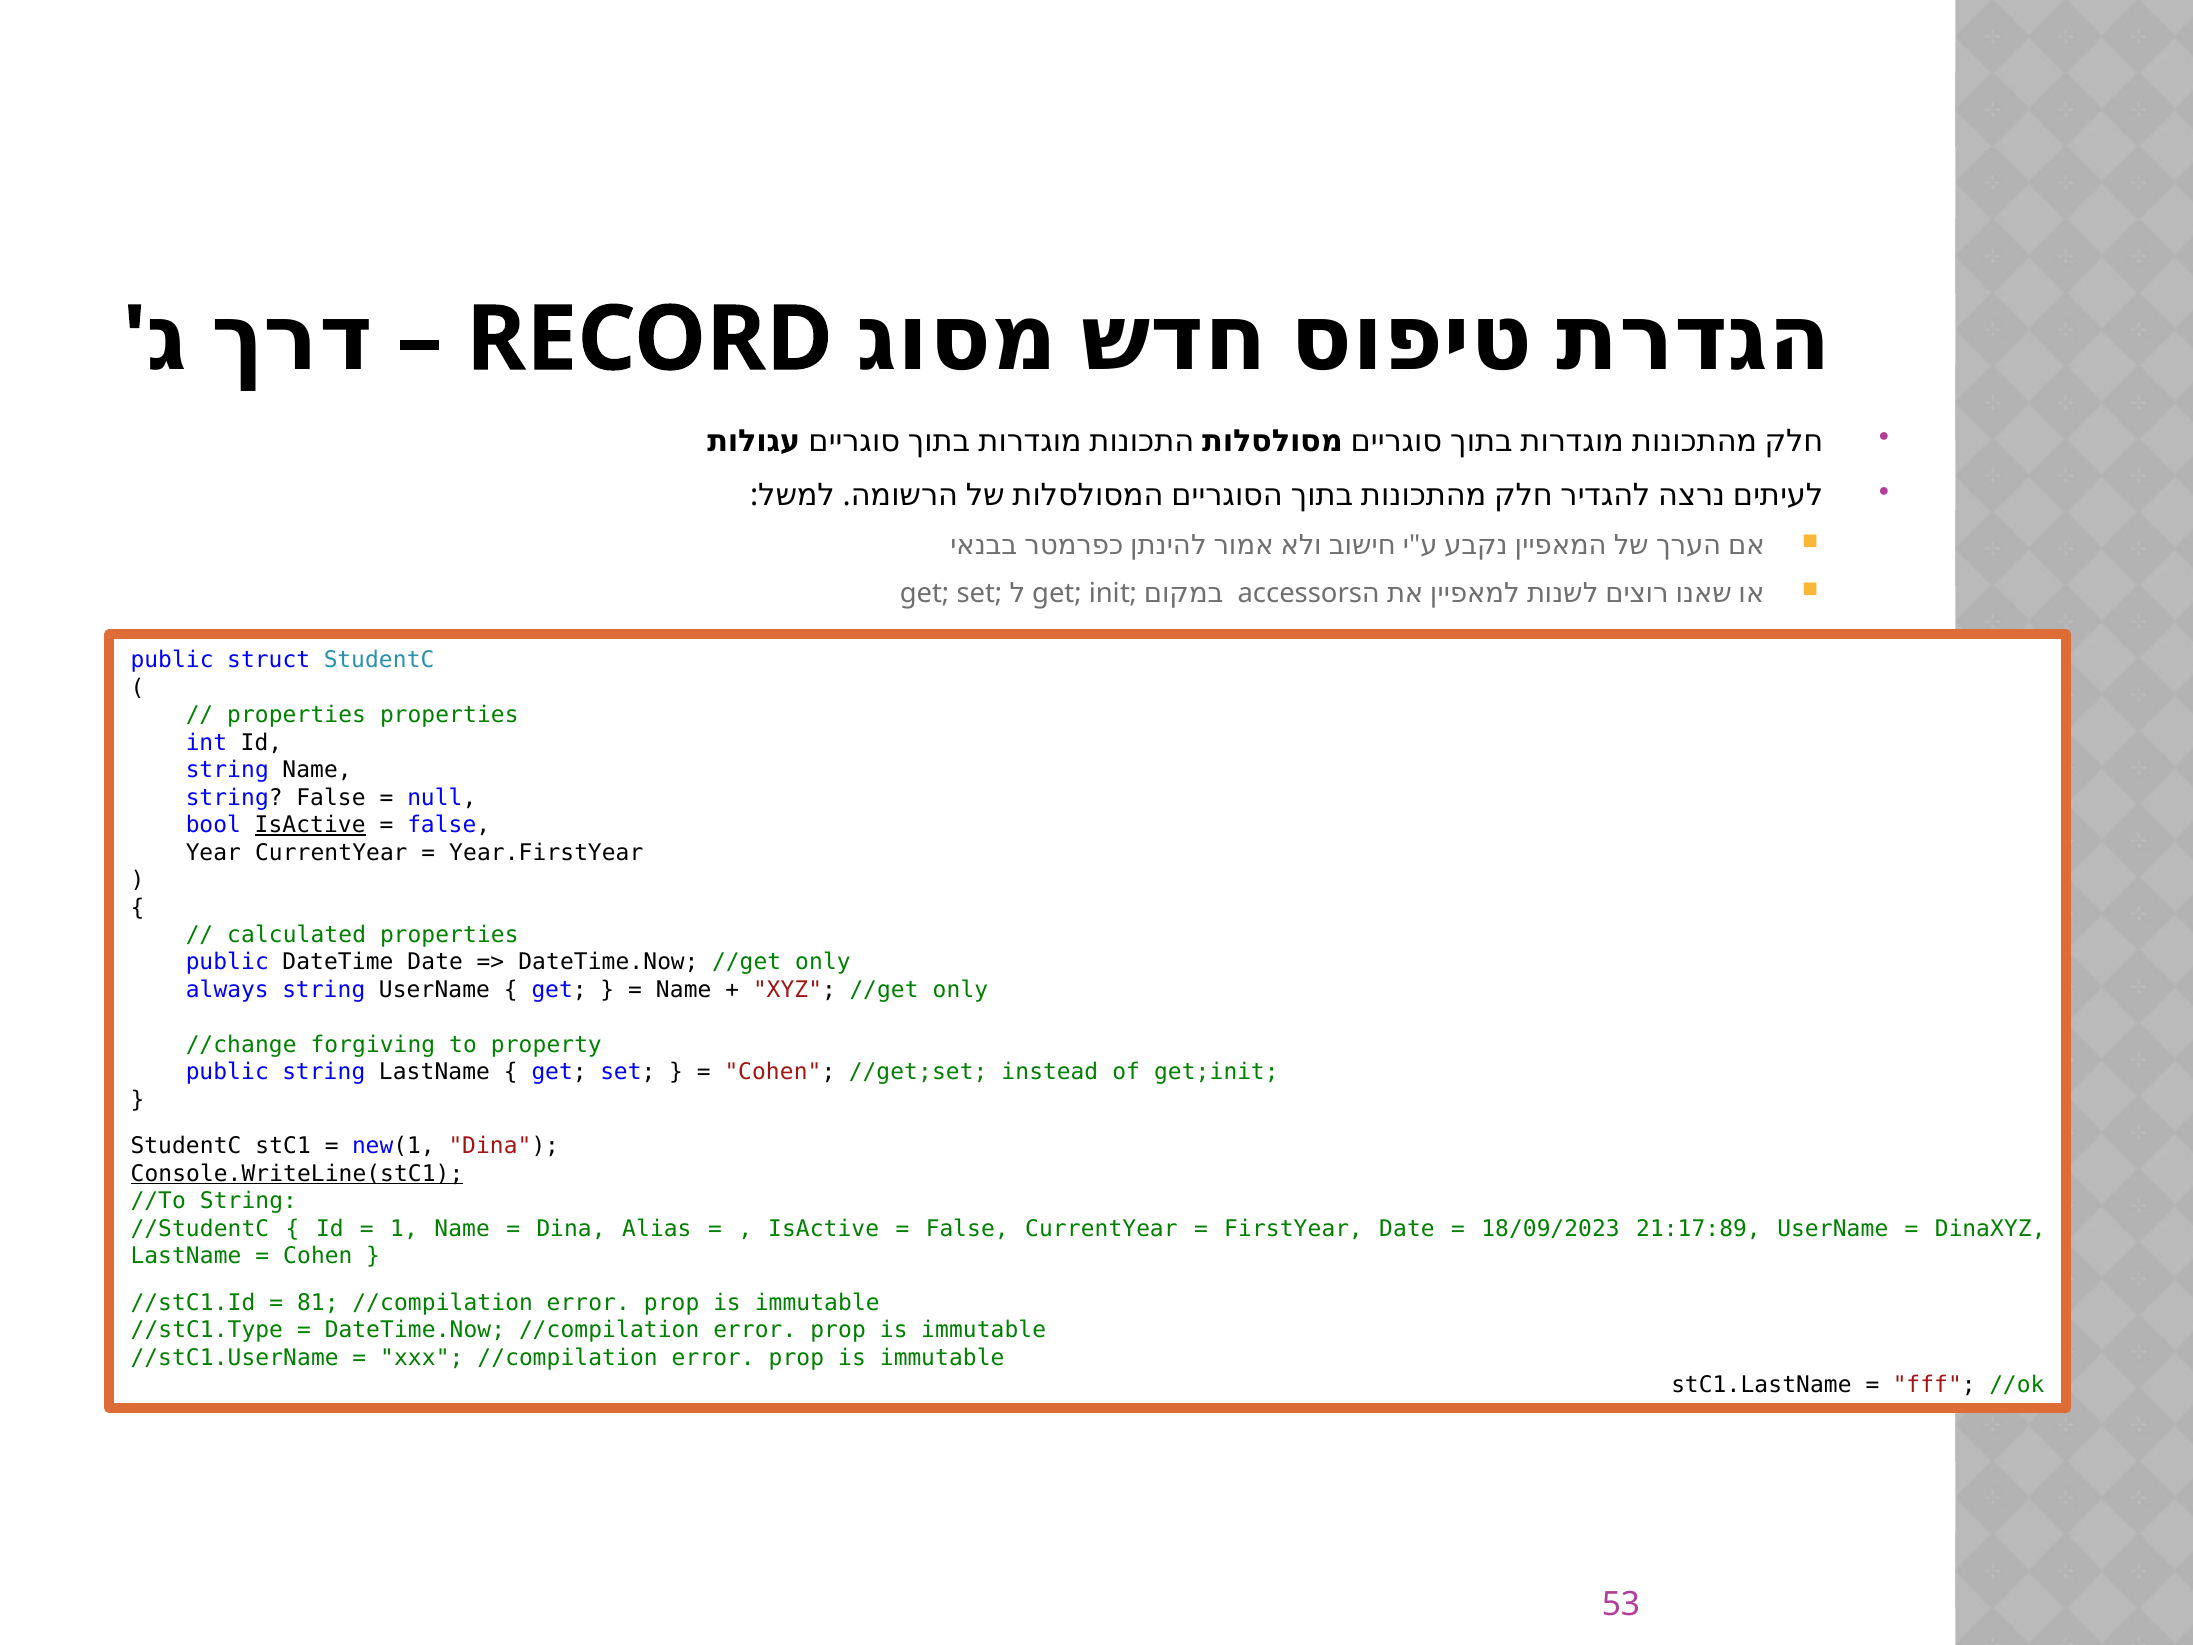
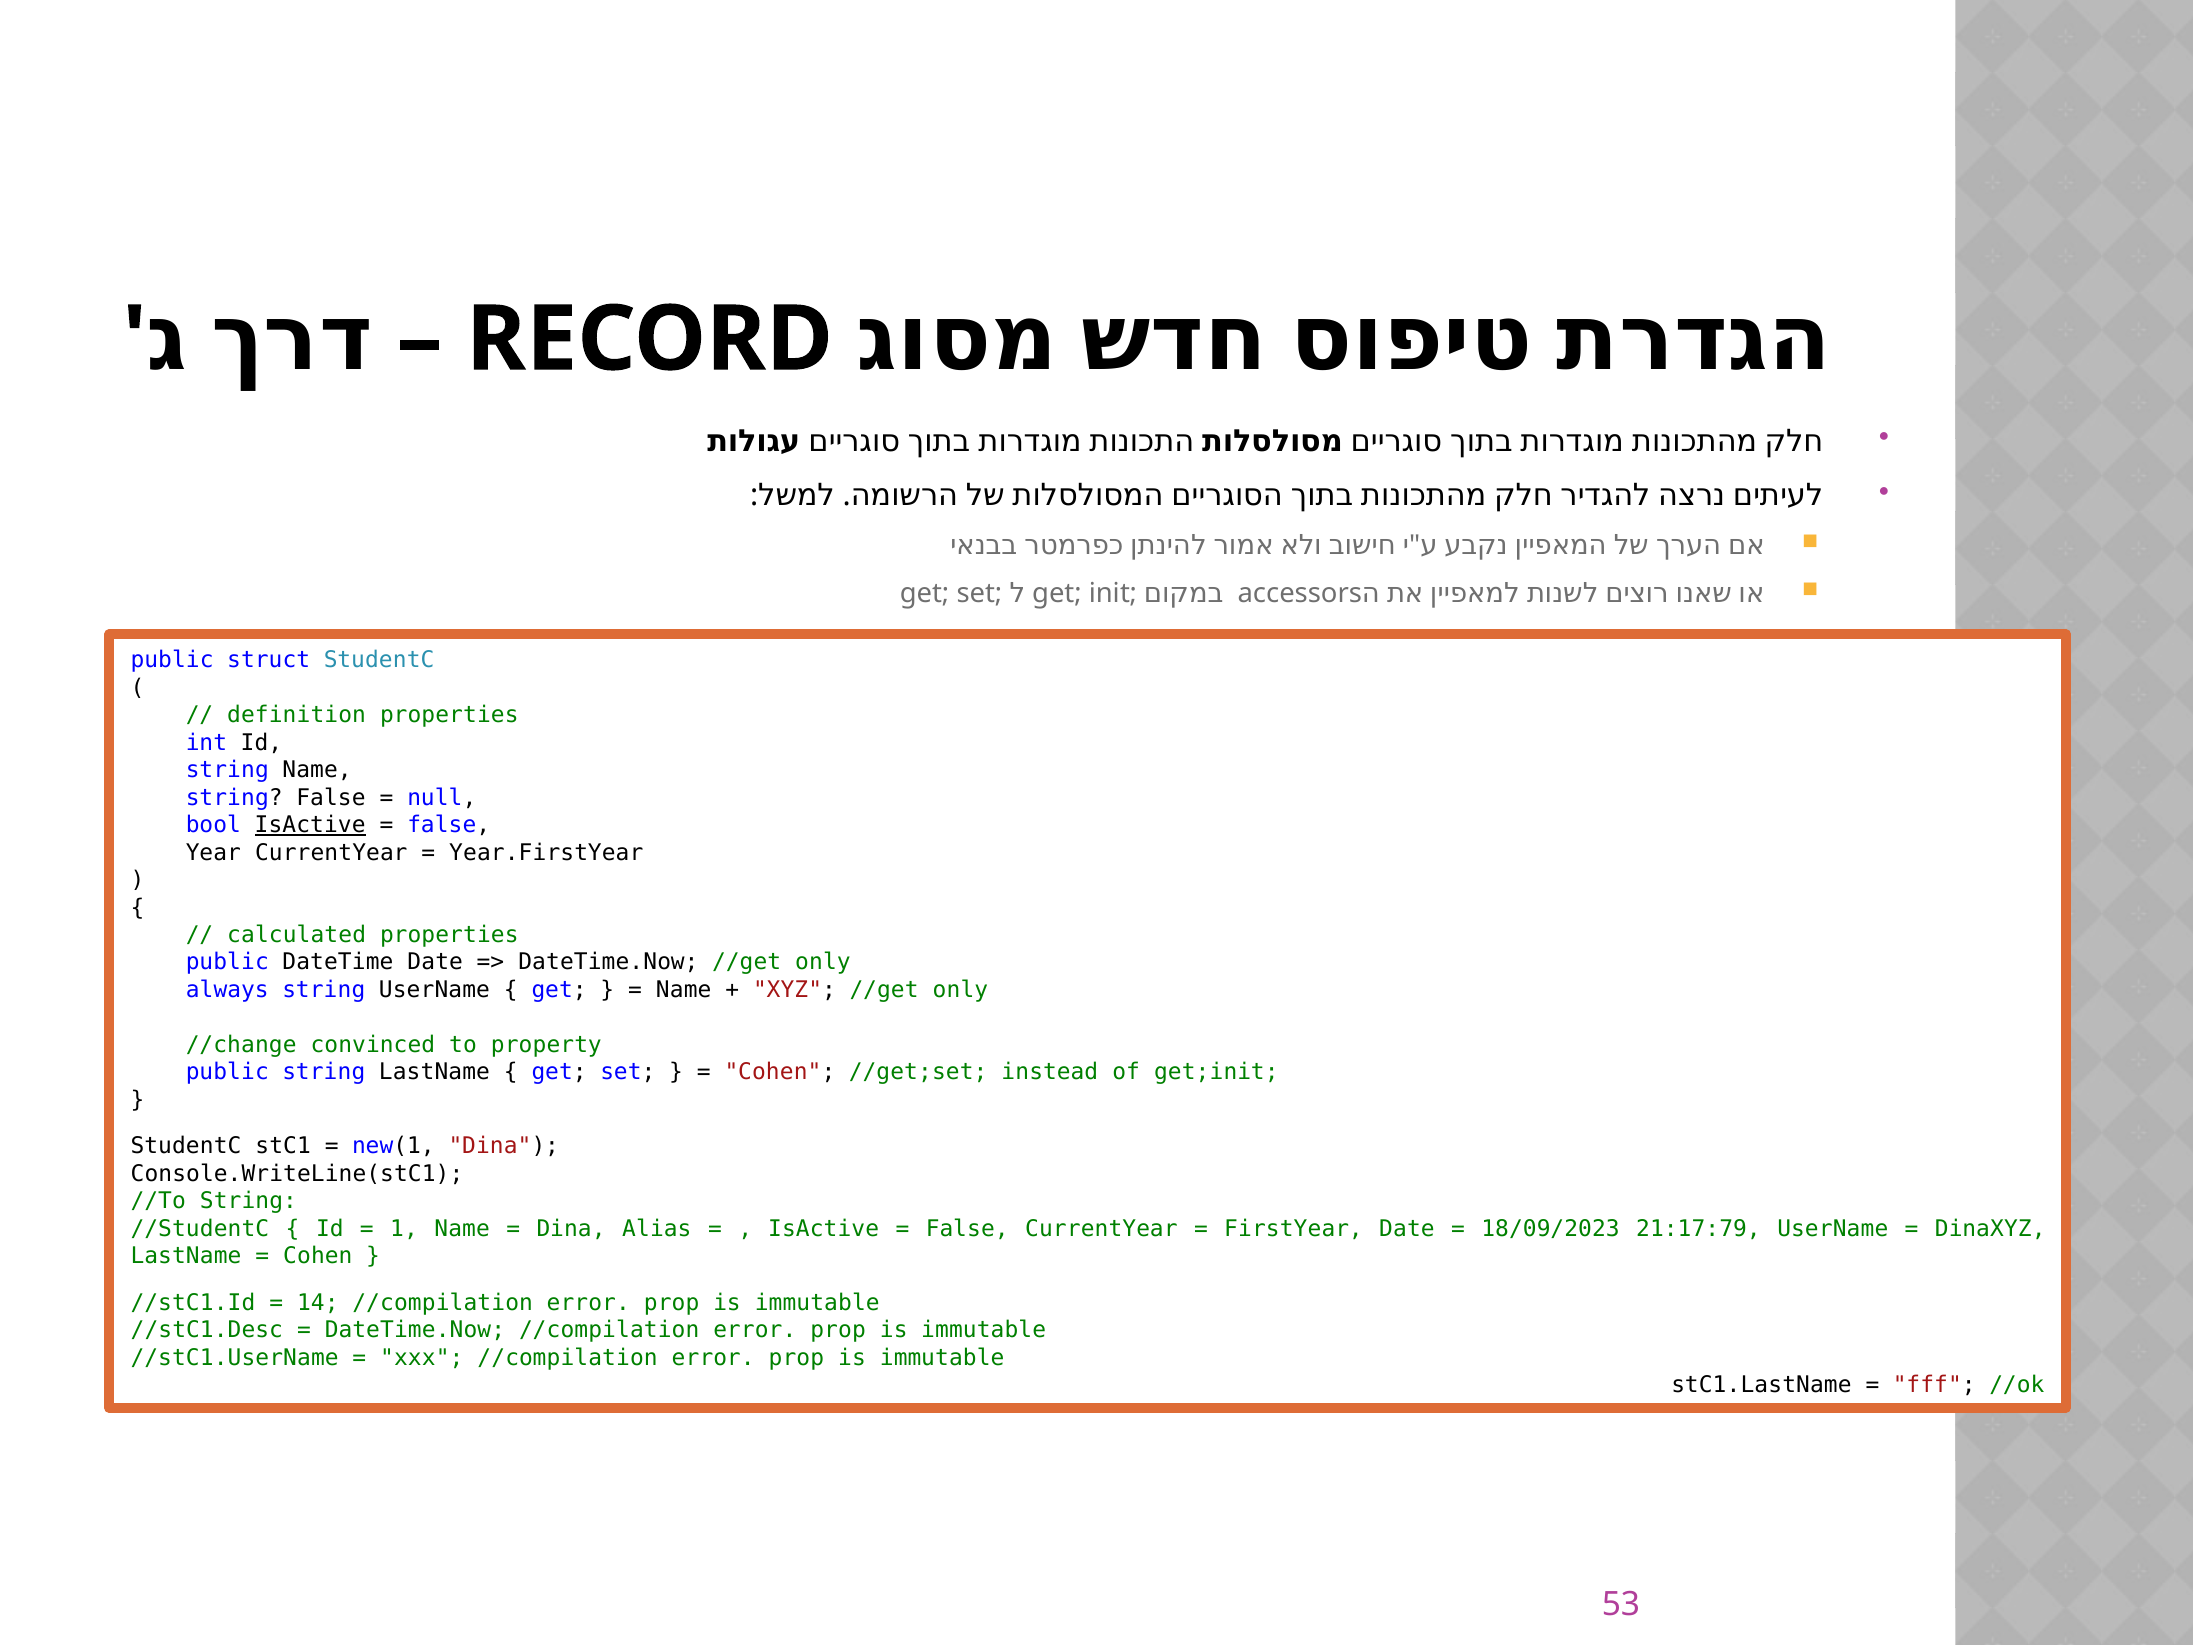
properties: properties -> definition (297, 715)
forgiving: forgiving -> convinced (373, 1045)
Console.WriteLine(stC1 underline: present -> none (297, 1174)
21:17:89: 21:17:89 -> 21:17:79 (1698, 1229)
81: 81 -> 14 (318, 1303)
//stC1.Type: //stC1.Type -> //stC1.Desc (207, 1330)
